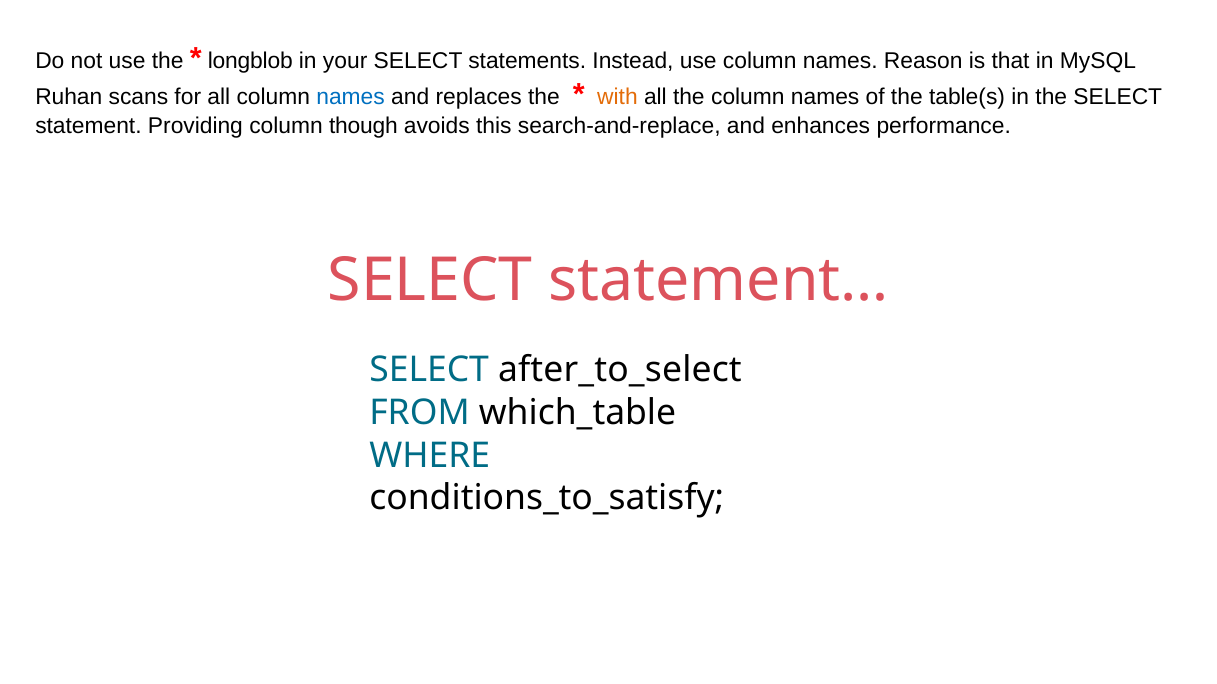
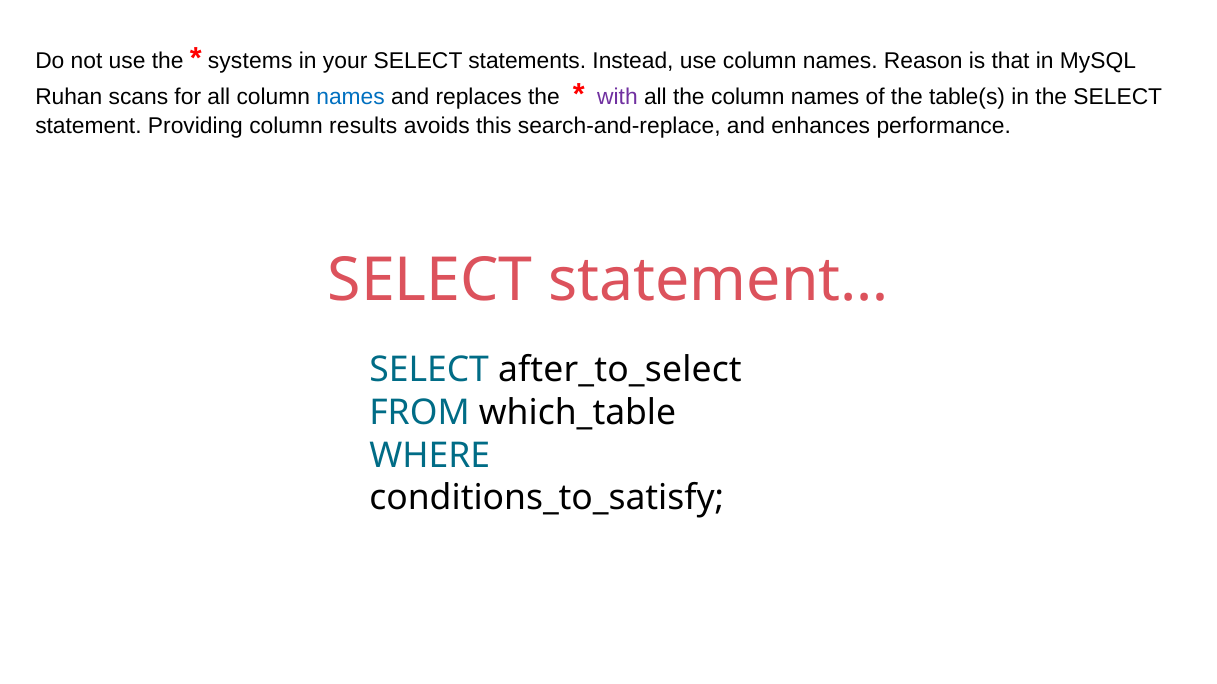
longblob: longblob -> systems (250, 61)
with colour: orange -> purple (617, 97)
though: though -> results (363, 126)
